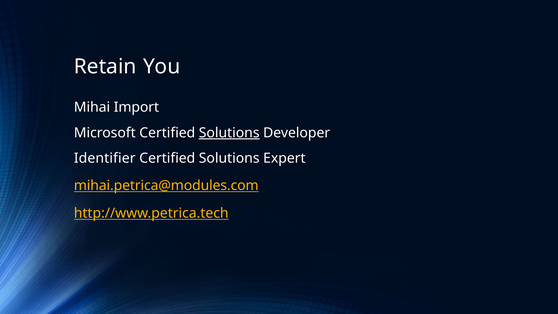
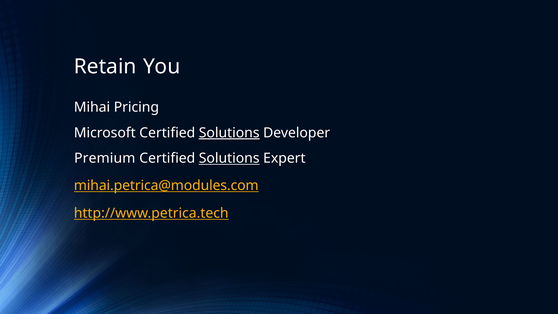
Import: Import -> Pricing (136, 107)
Identifier: Identifier -> Premium (105, 158)
Solutions underline: none -> present (229, 158)
